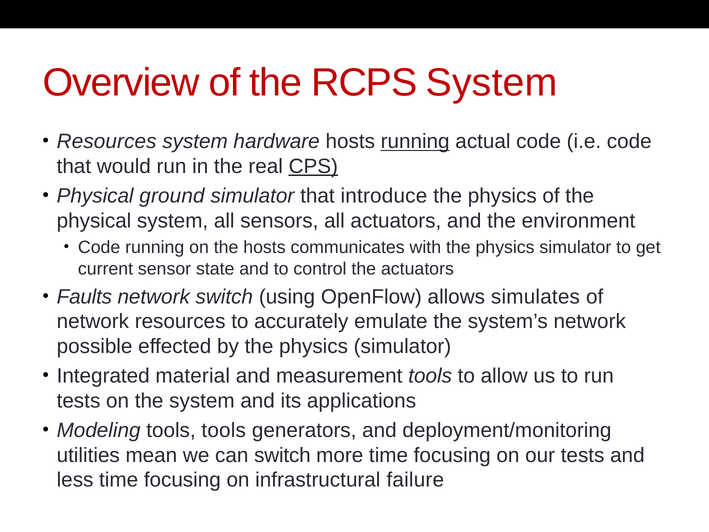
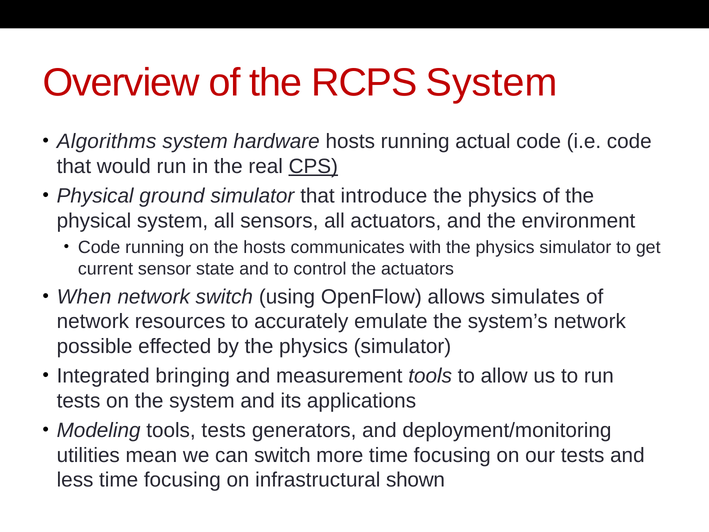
Resources: Resources -> Algorithms (107, 141)
running underline: present -> none (415, 141)
Faults: Faults -> When (84, 297)
material: material -> bringing (193, 376)
tools tools: tools -> tests (224, 430)
failure: failure -> shown (416, 480)
